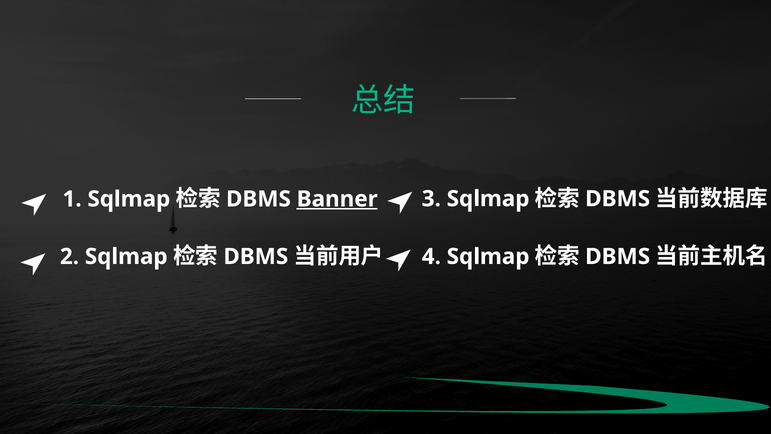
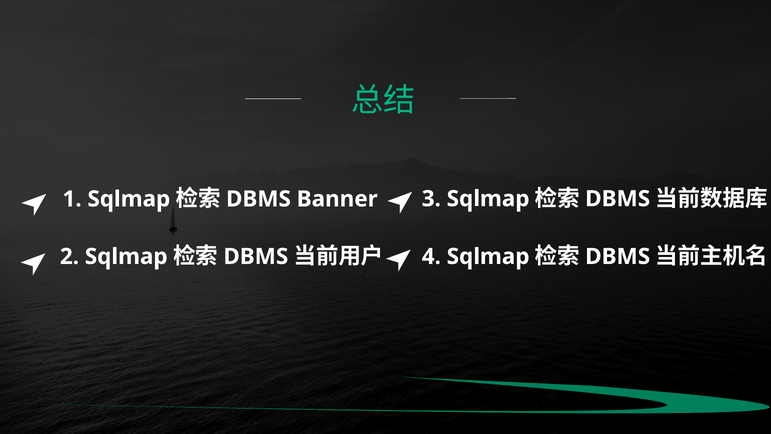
Banner underline: present -> none (337, 199)
